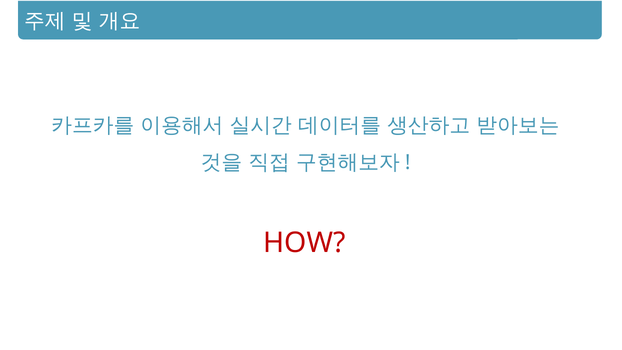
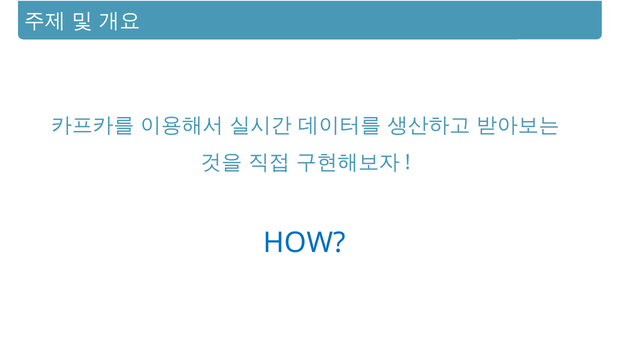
HOW colour: red -> blue (304, 243)
